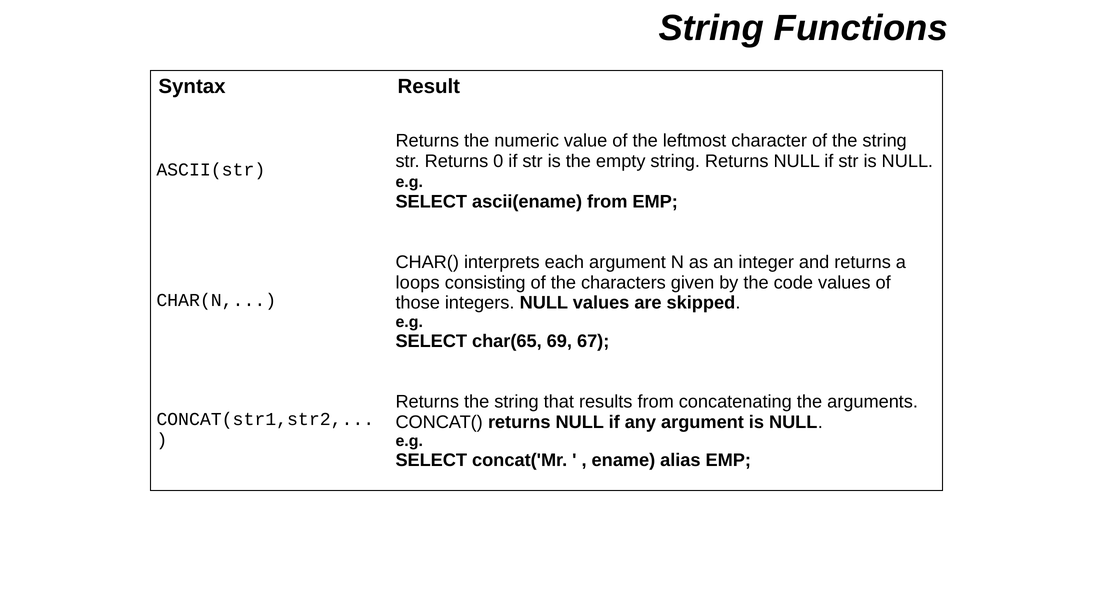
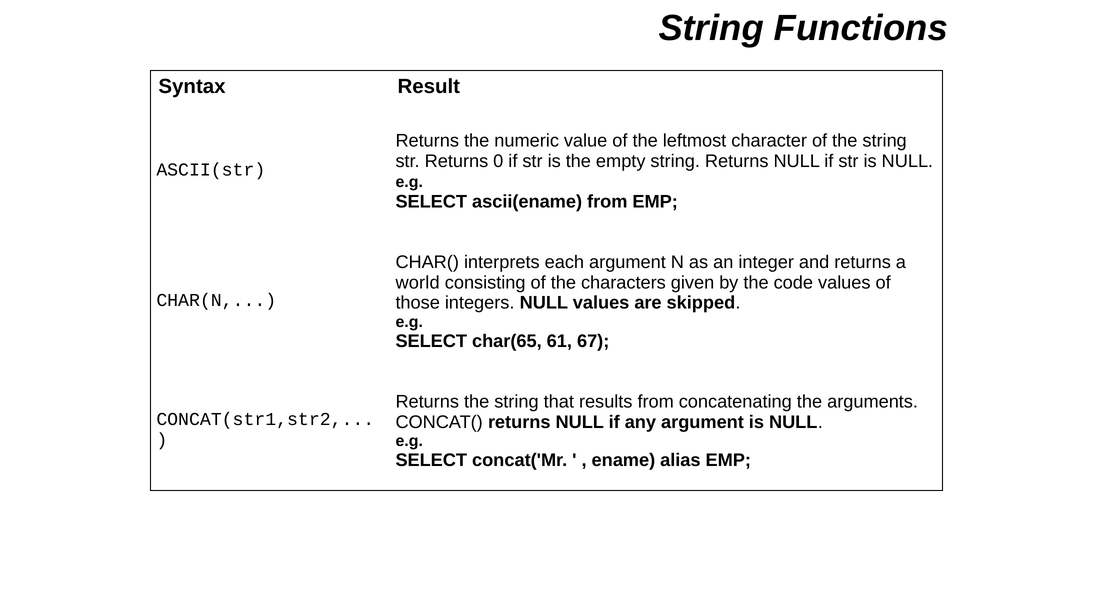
loops: loops -> world (418, 283)
69: 69 -> 61 (559, 341)
